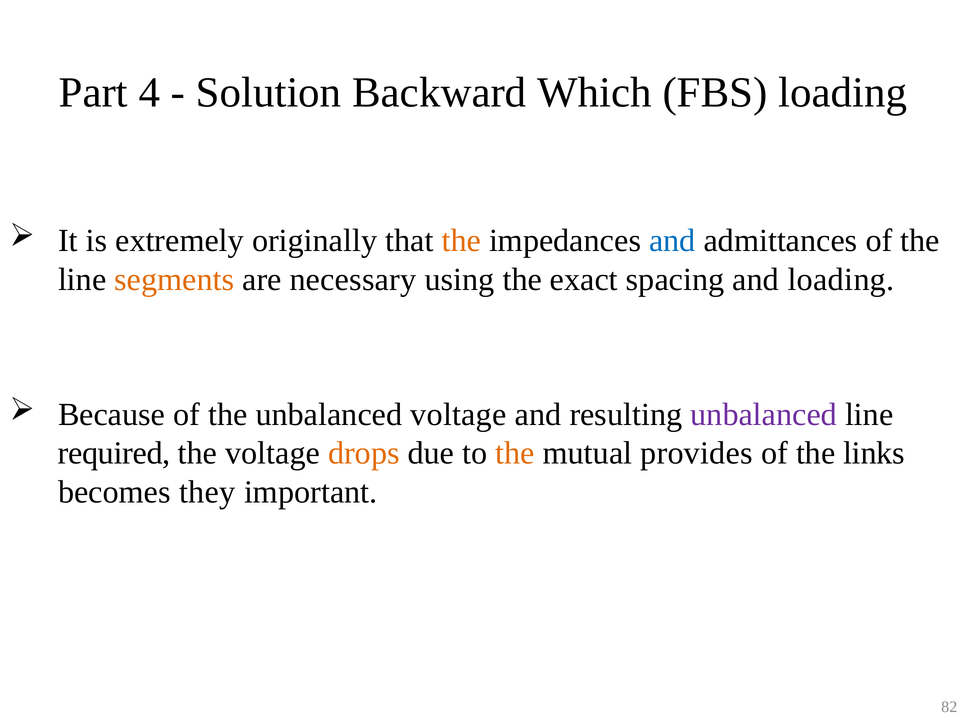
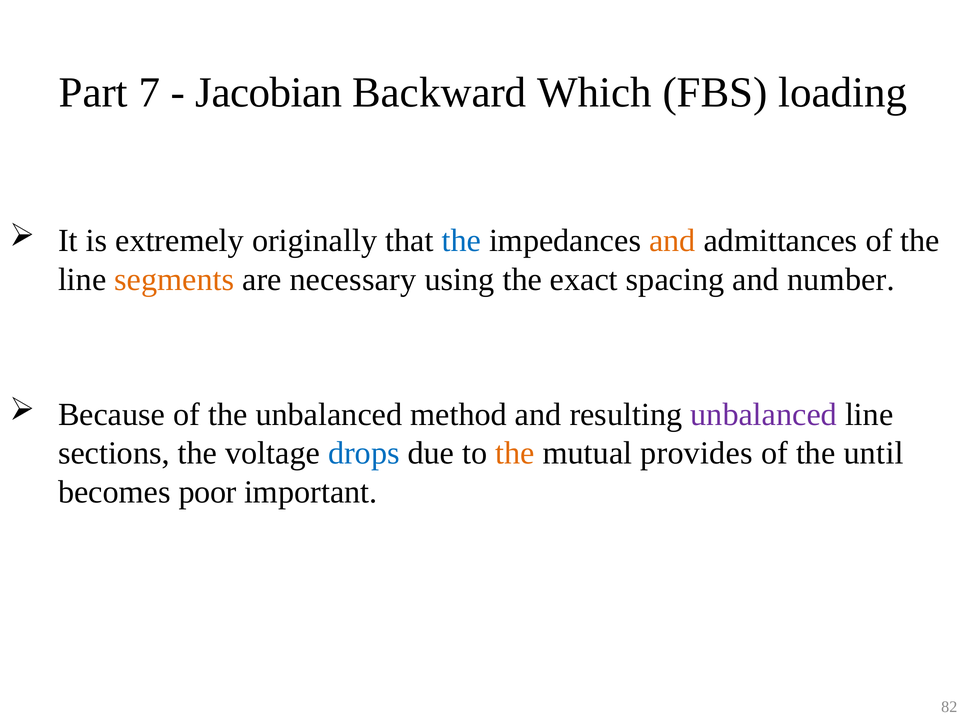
4: 4 -> 7 (149, 92)
Solution: Solution -> Jacobian (269, 92)
the colour: orange -> blue (461, 241)
and colour: blue -> orange (672, 241)
and loading: loading -> number (841, 279)
unbalanced voltage: voltage -> method (459, 415)
required: required -> sections (114, 453)
drops colour: orange -> blue (364, 453)
links: links -> until (874, 453)
they: they -> poor (208, 492)
